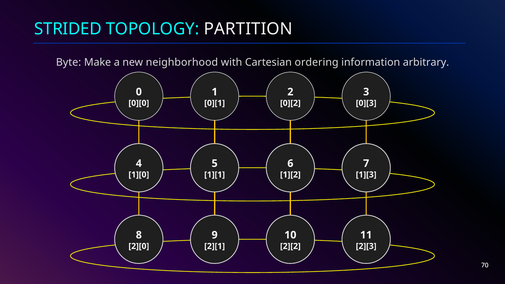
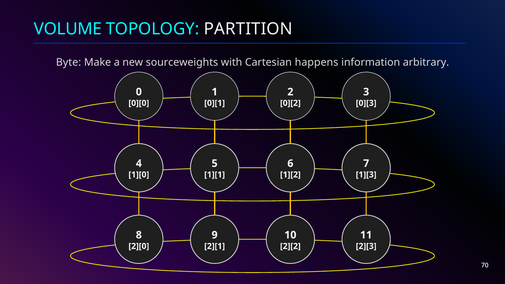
STRIDED: STRIDED -> VOLUME (68, 29)
neighborhood: neighborhood -> sourceweights (182, 62)
ordering: ordering -> happens (317, 62)
